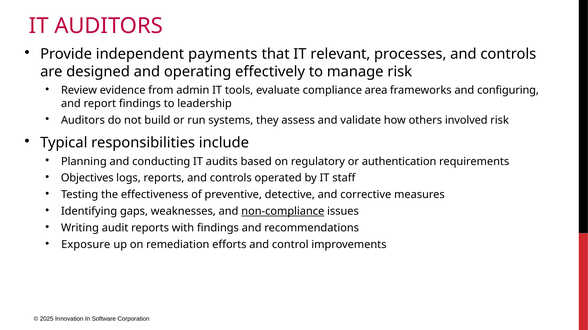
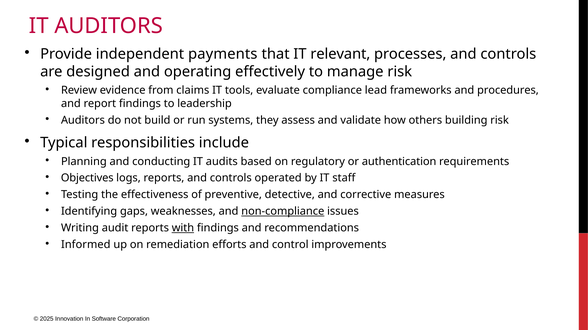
admin: admin -> claims (193, 91)
area: area -> lead (376, 91)
configuring: configuring -> procedures (508, 91)
involved: involved -> building (466, 120)
with underline: none -> present (183, 229)
Exposure: Exposure -> Informed (86, 245)
